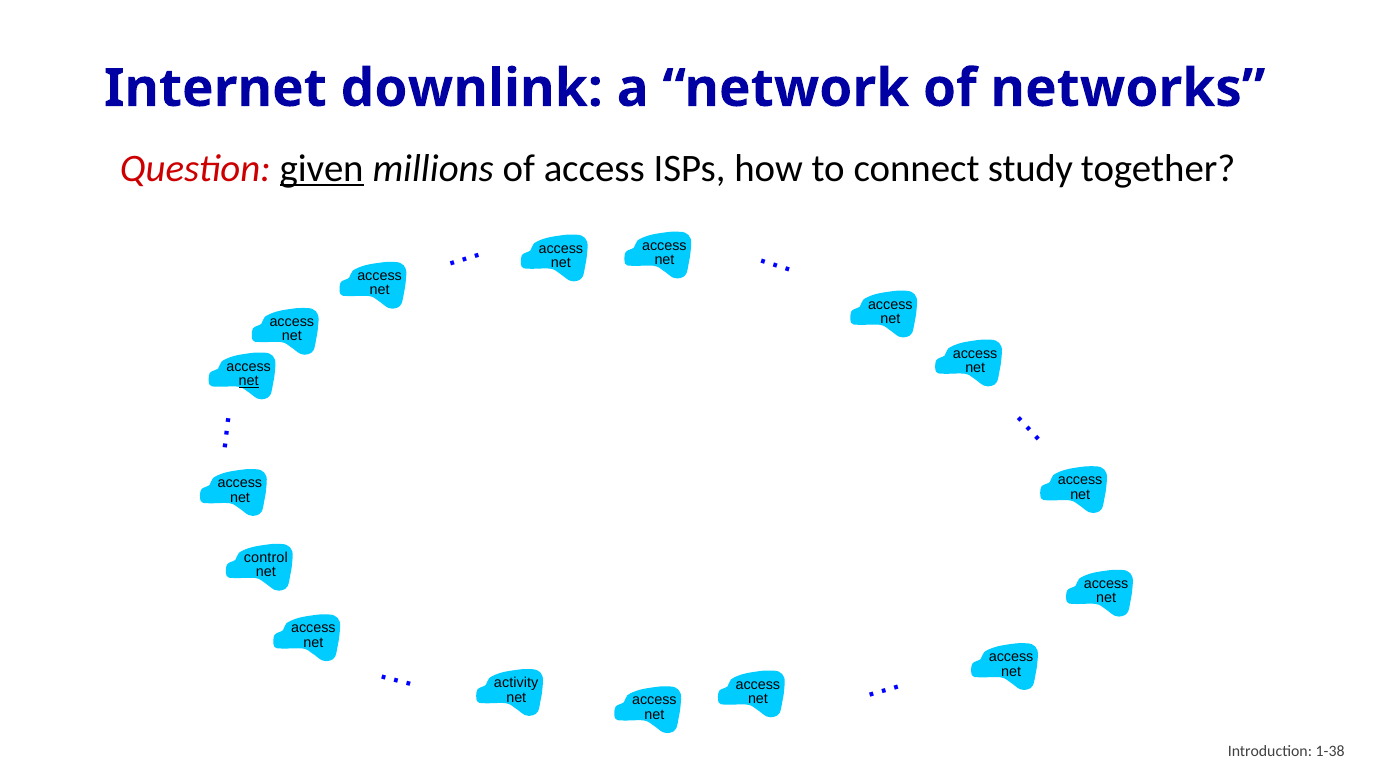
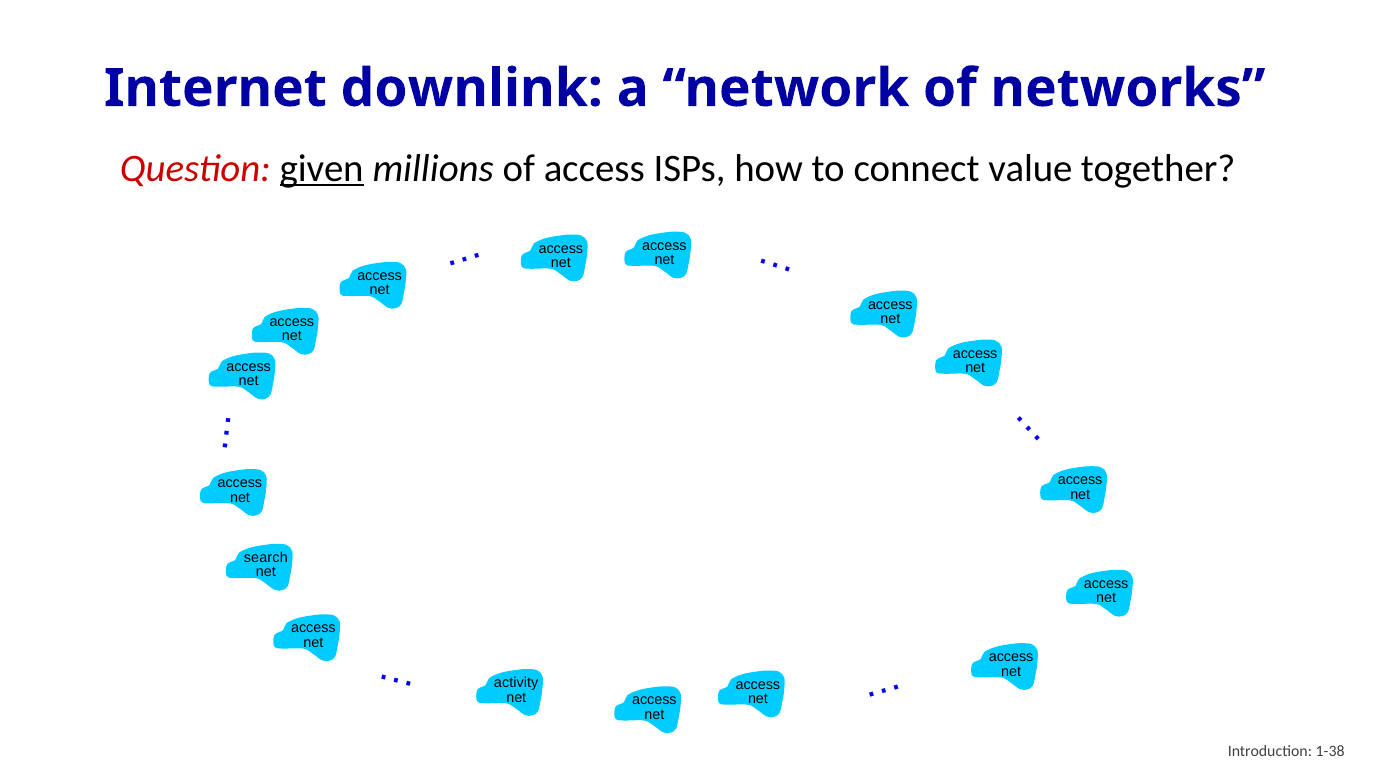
study: study -> value (1030, 168)
net underline: present -> none (249, 381)
control: control -> search (266, 558)
